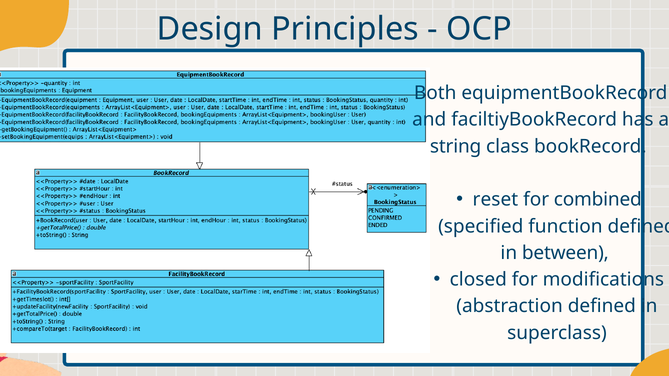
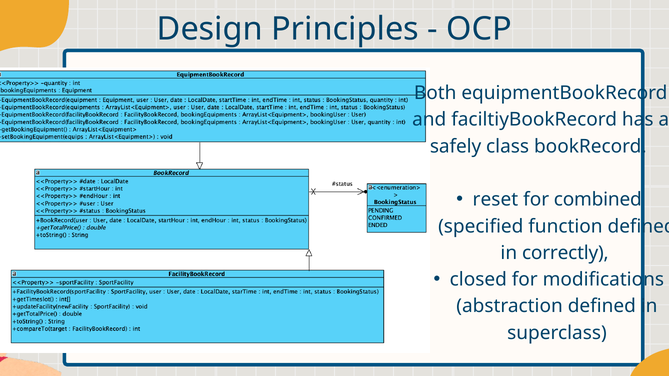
string: string -> safely (456, 146)
between: between -> correctly (565, 253)
